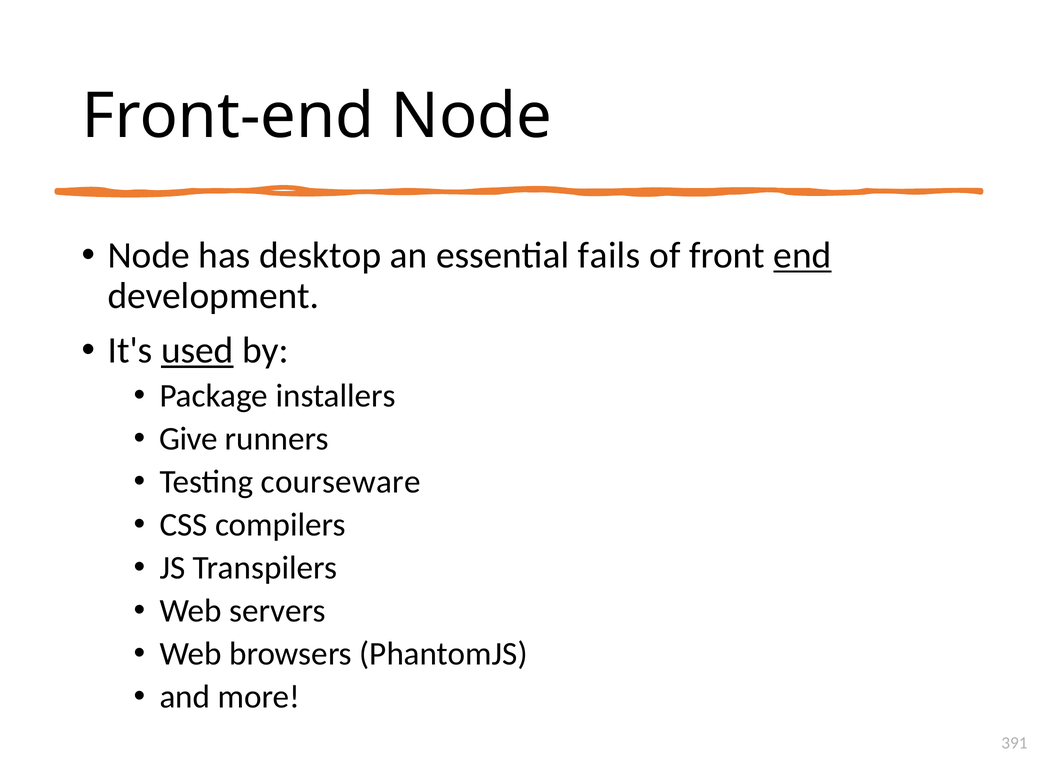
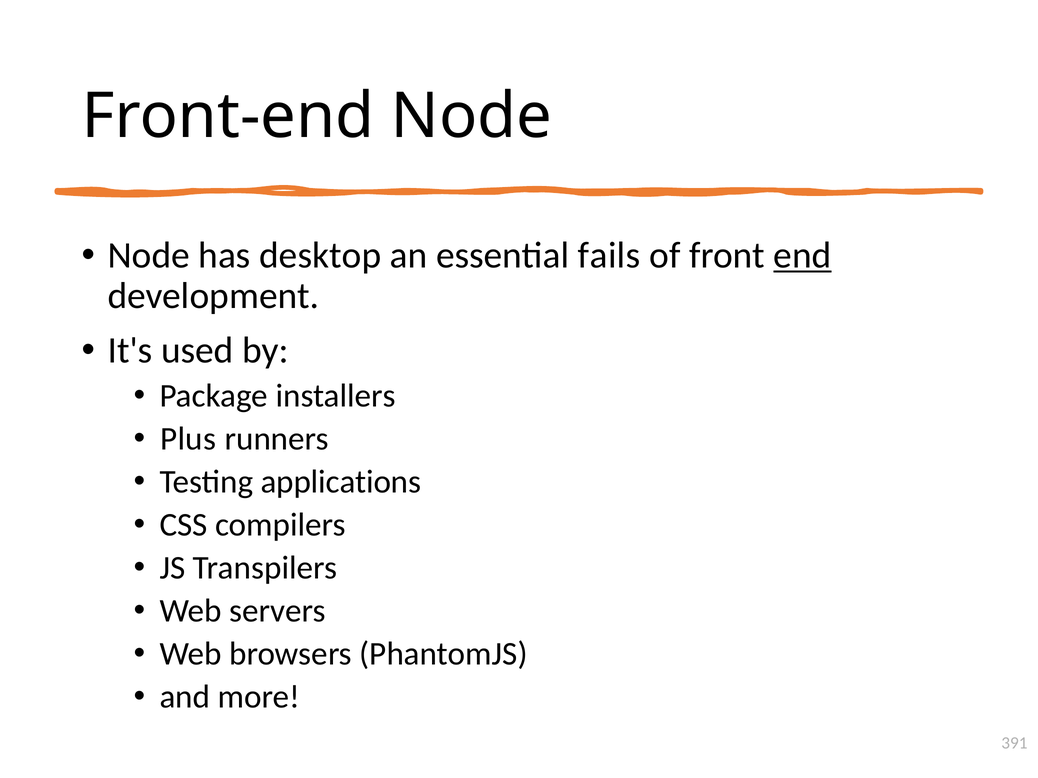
used underline: present -> none (197, 351)
Give: Give -> Plus (188, 439)
courseware: courseware -> applications (341, 482)
